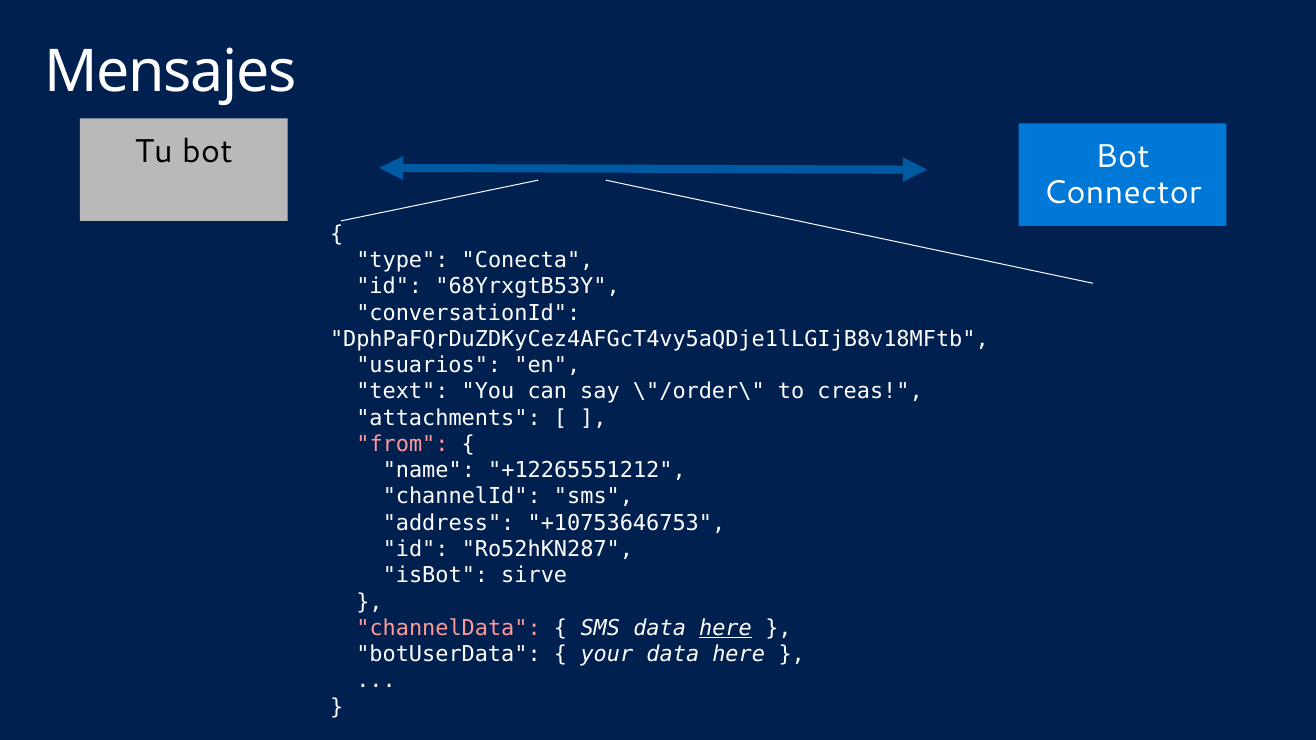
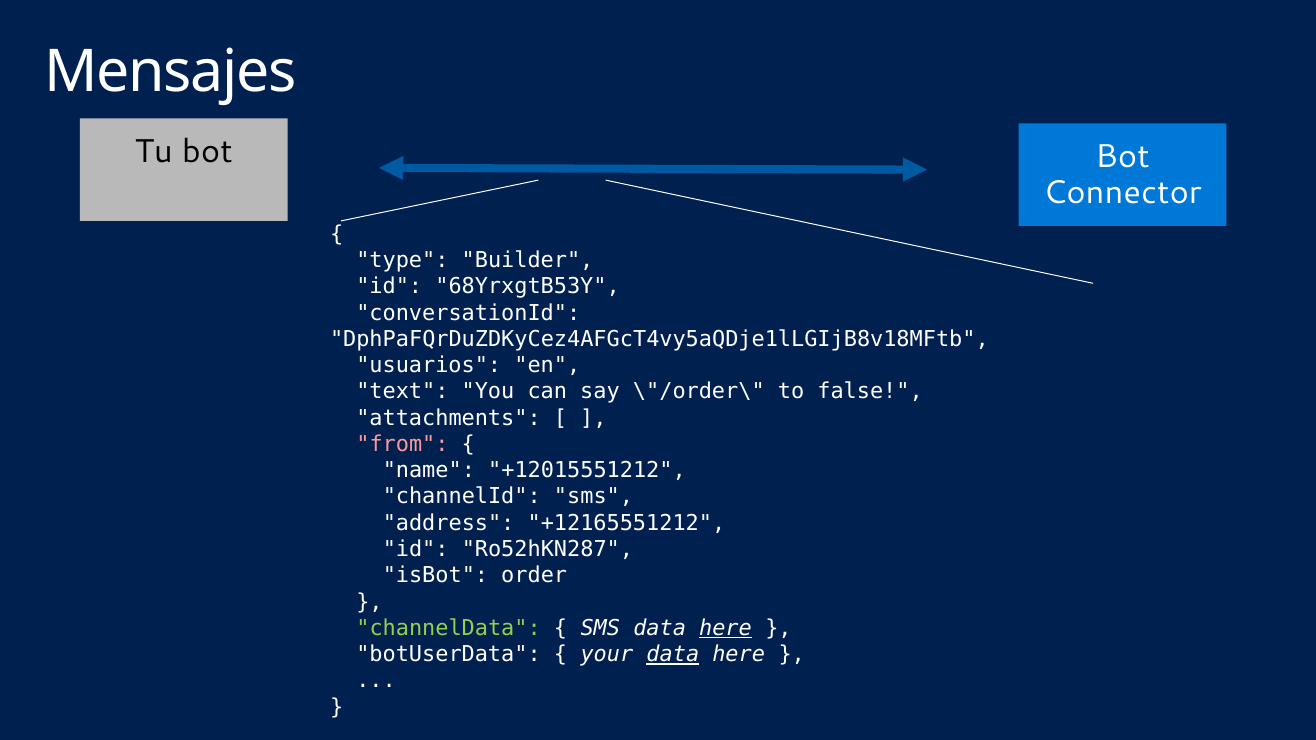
Conecta: Conecta -> Builder (528, 260)
creas: creas -> false (870, 392)
+12265551212: +12265551212 -> +12015551212 (587, 471)
+10753646753: +10753646753 -> +12165551212 (626, 523)
sirve: sirve -> order (534, 576)
channelData colour: pink -> light green (449, 628)
data underline: none -> present (673, 655)
